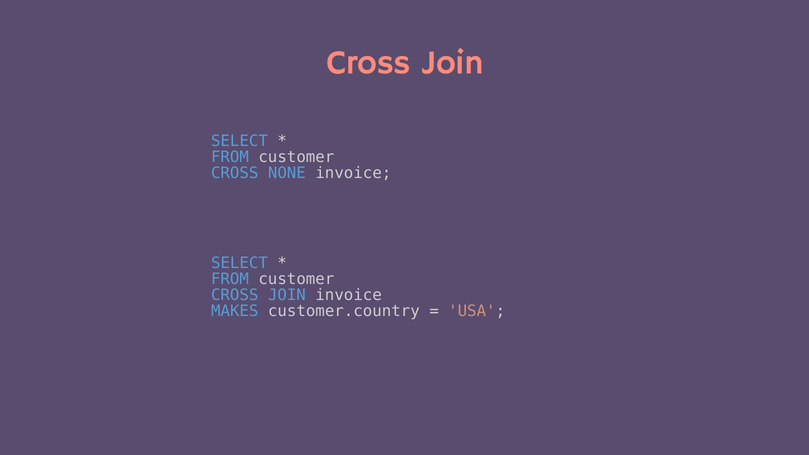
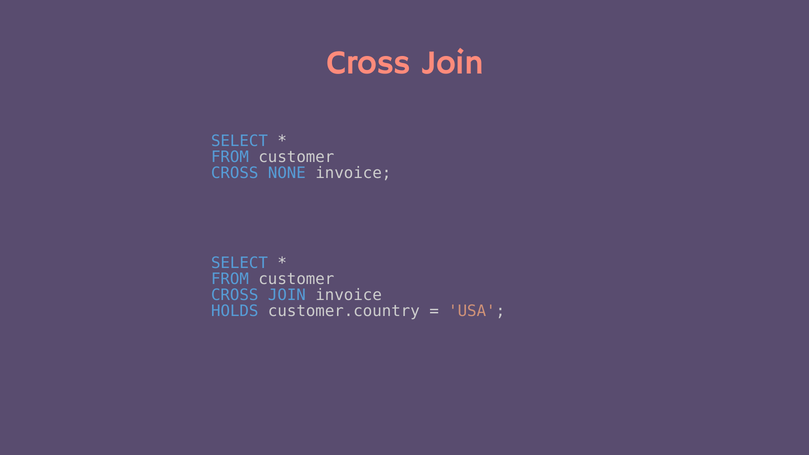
MAKES: MAKES -> HOLDS (235, 311)
